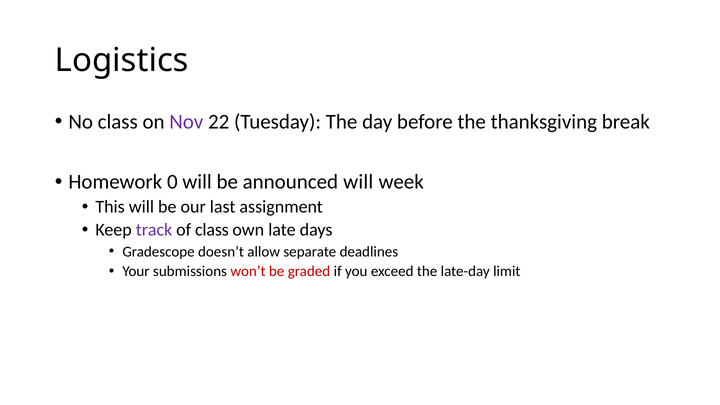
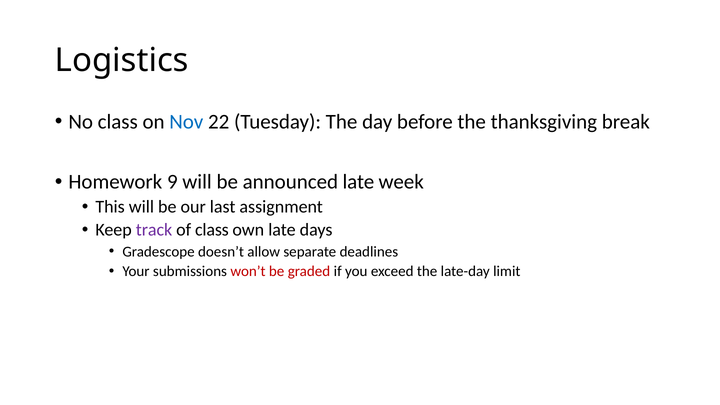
Nov colour: purple -> blue (186, 122)
0: 0 -> 9 (172, 182)
announced will: will -> late (358, 182)
